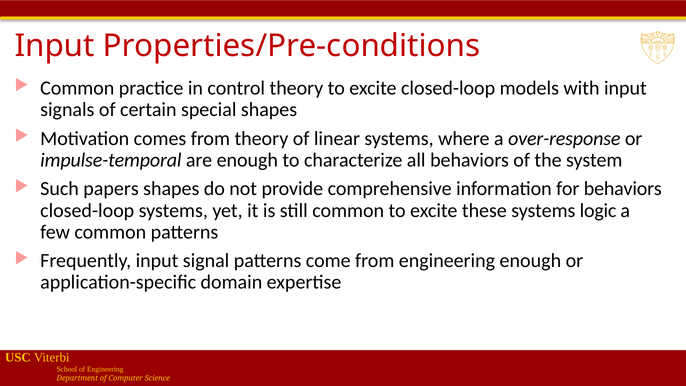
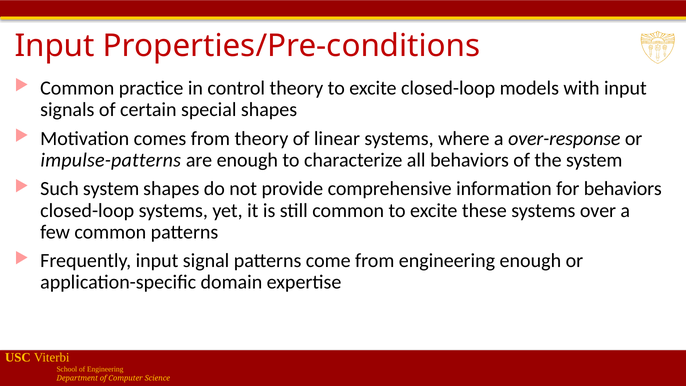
impulse-temporal: impulse-temporal -> impulse-patterns (111, 160)
Such papers: papers -> system (111, 189)
logic: logic -> over (598, 210)
